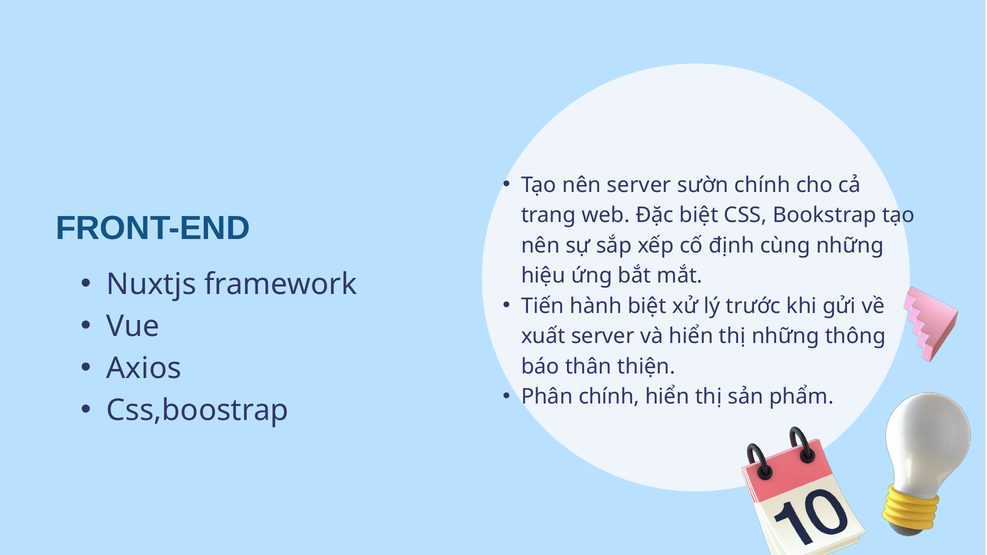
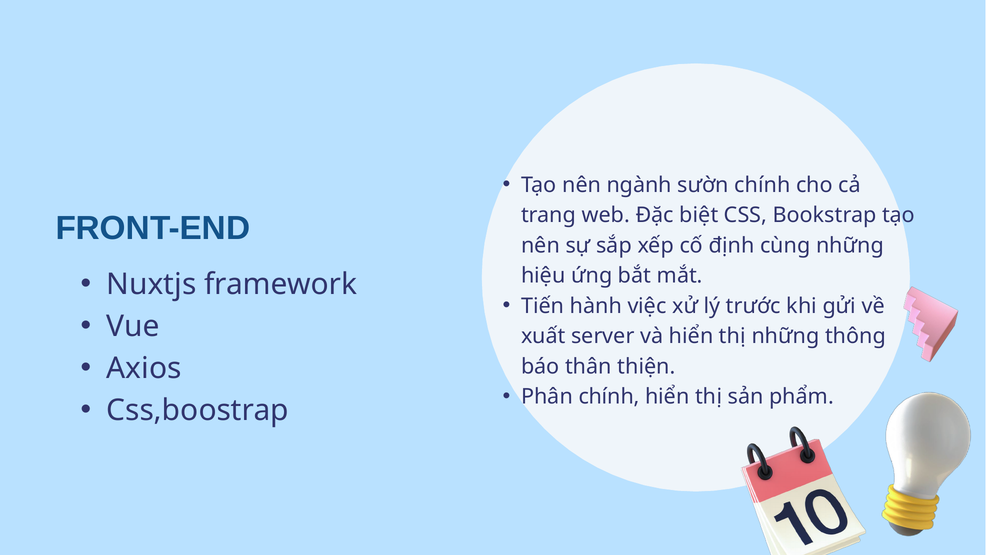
nên server: server -> ngành (639, 185)
hành biệt: biệt -> việc (647, 306)
